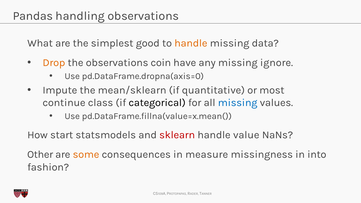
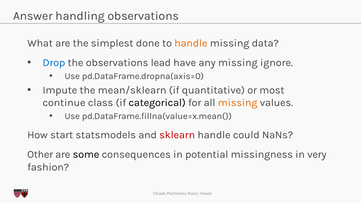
Pandas: Pandas -> Answer (33, 16)
good: good -> done (148, 43)
Drop colour: orange -> blue (54, 63)
coin: coin -> lead (161, 63)
missing colour: blue -> orange (238, 103)
value: value -> could (246, 135)
some colour: orange -> black (86, 154)
measure: measure -> potential (207, 154)
into: into -> very (317, 154)
